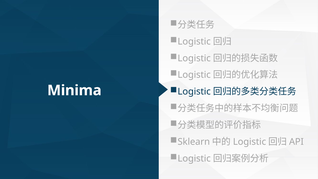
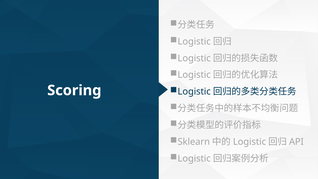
Minima: Minima -> Scoring (74, 90)
